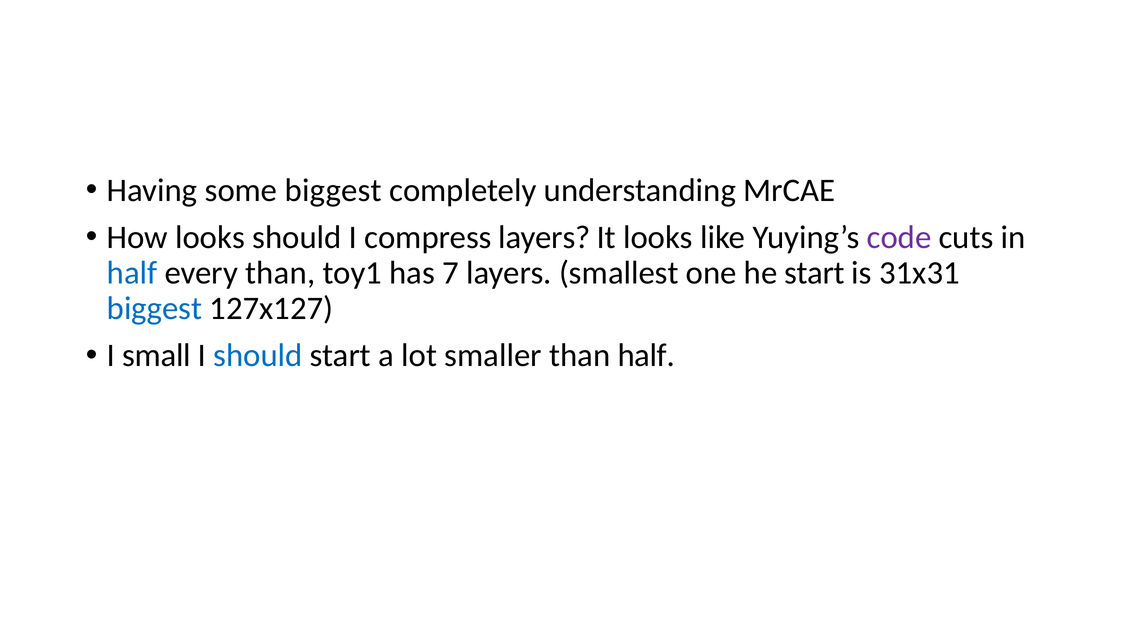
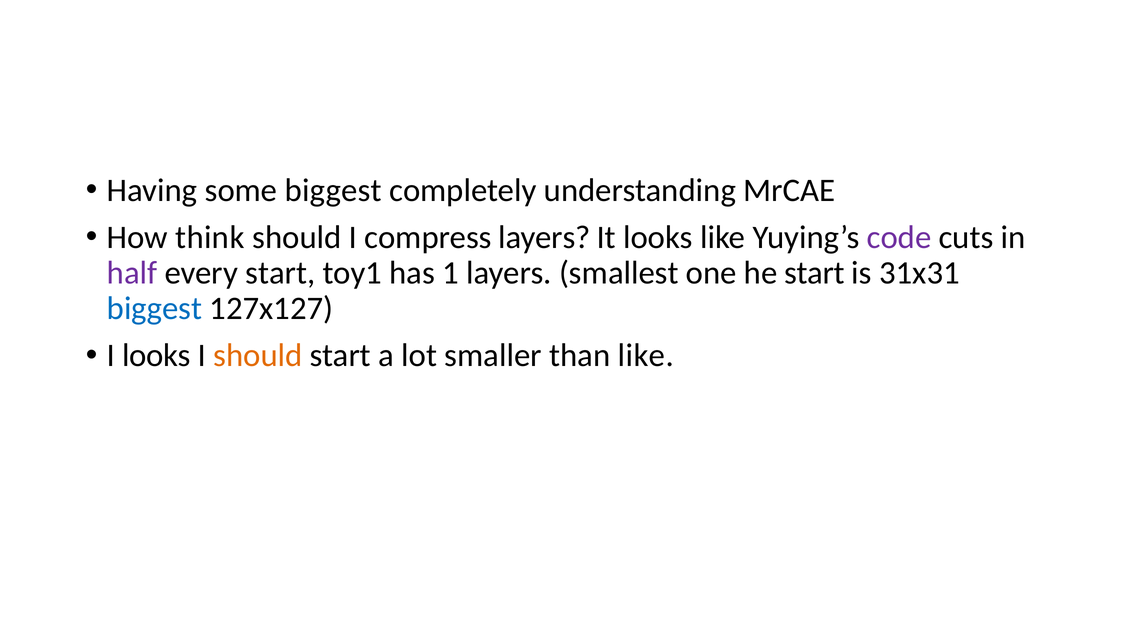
How looks: looks -> think (210, 237)
half colour: blue -> purple (132, 273)
every than: than -> start (280, 273)
7: 7 -> 1 (451, 273)
I small: small -> looks (156, 355)
should colour: blue -> orange (258, 355)
than half: half -> like (646, 355)
